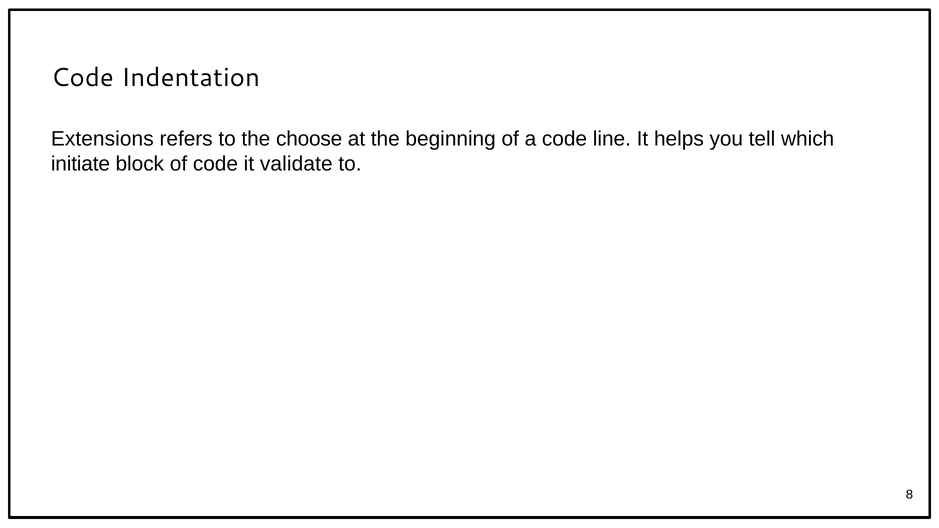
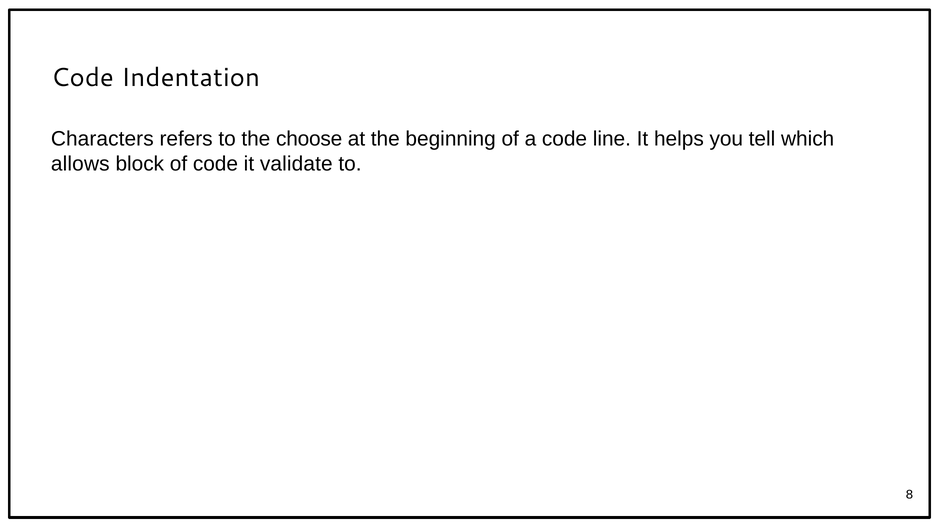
Extensions: Extensions -> Characters (102, 139)
initiate: initiate -> allows (80, 164)
